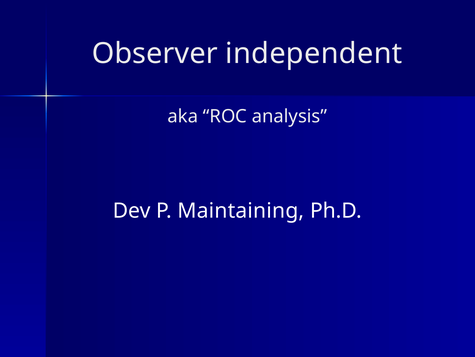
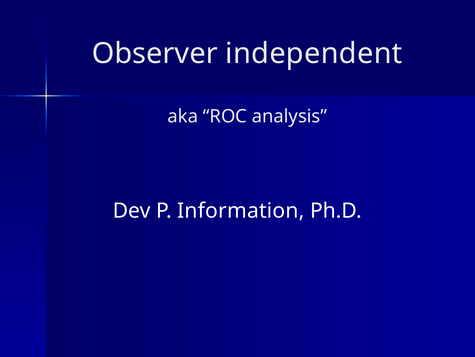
Maintaining: Maintaining -> Information (241, 210)
